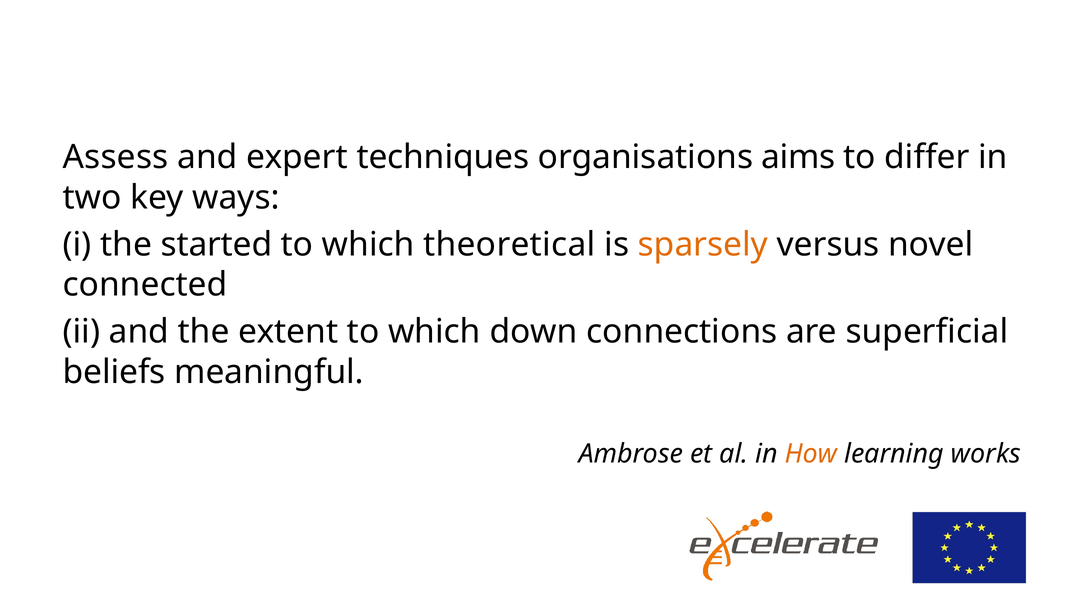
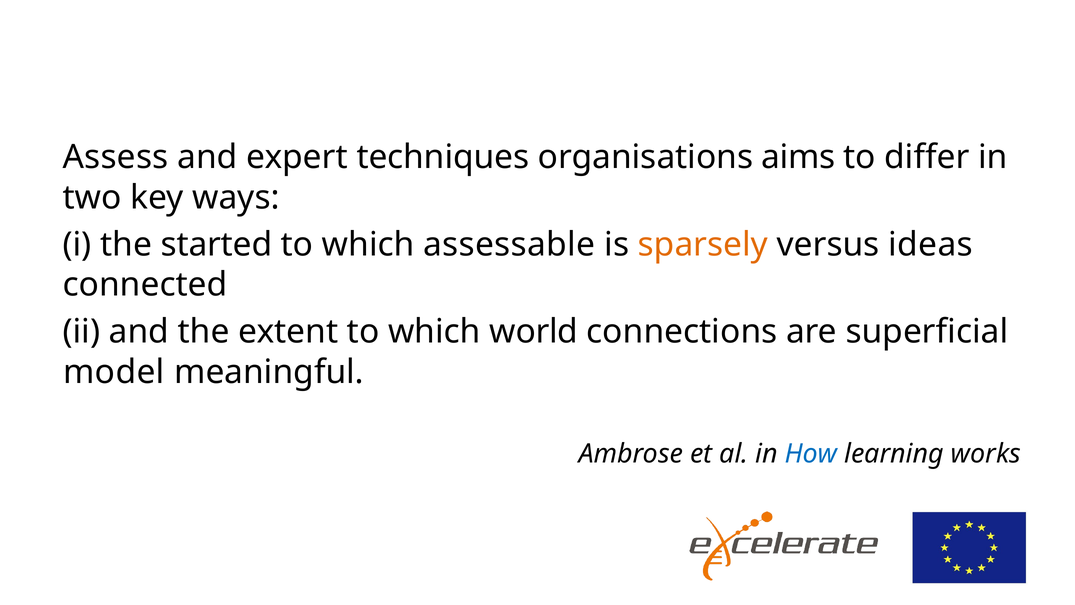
theoretical: theoretical -> assessable (509, 244)
novel: novel -> ideas (931, 244)
down: down -> world (534, 332)
beliefs: beliefs -> model (114, 372)
How colour: orange -> blue (811, 454)
